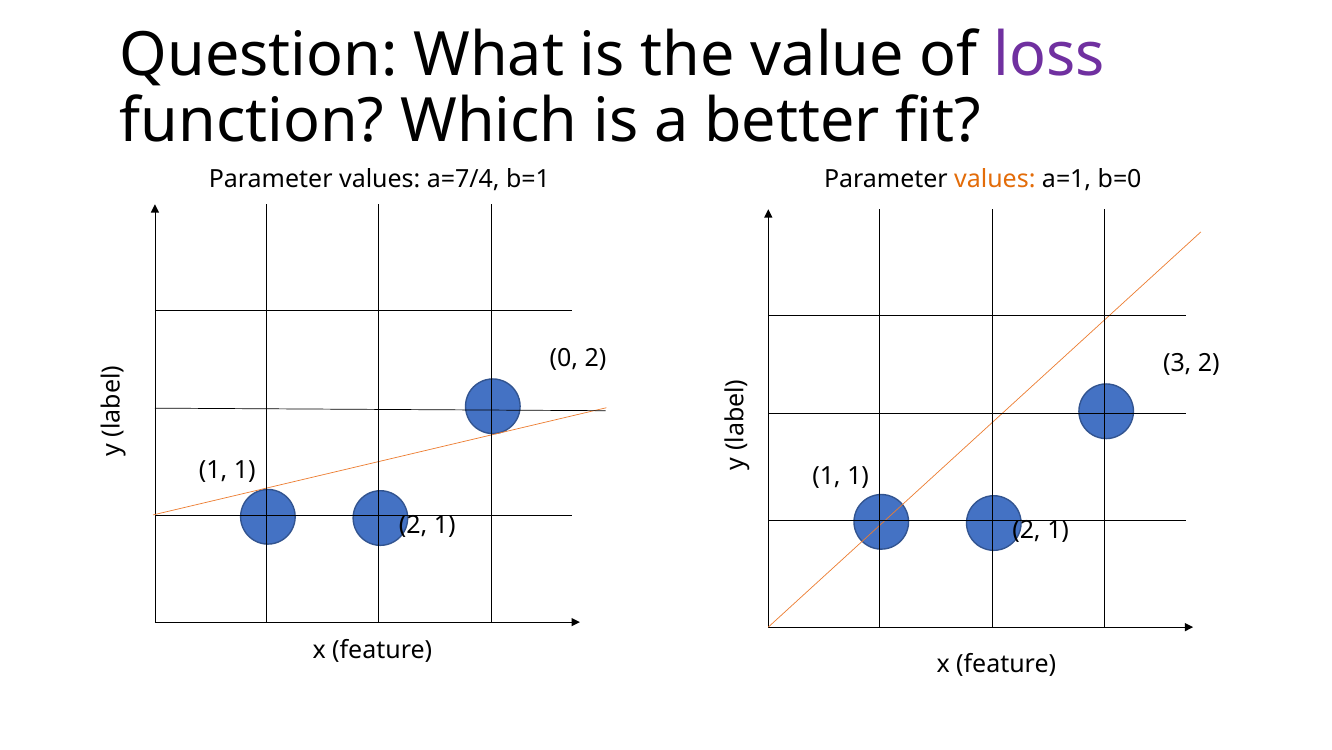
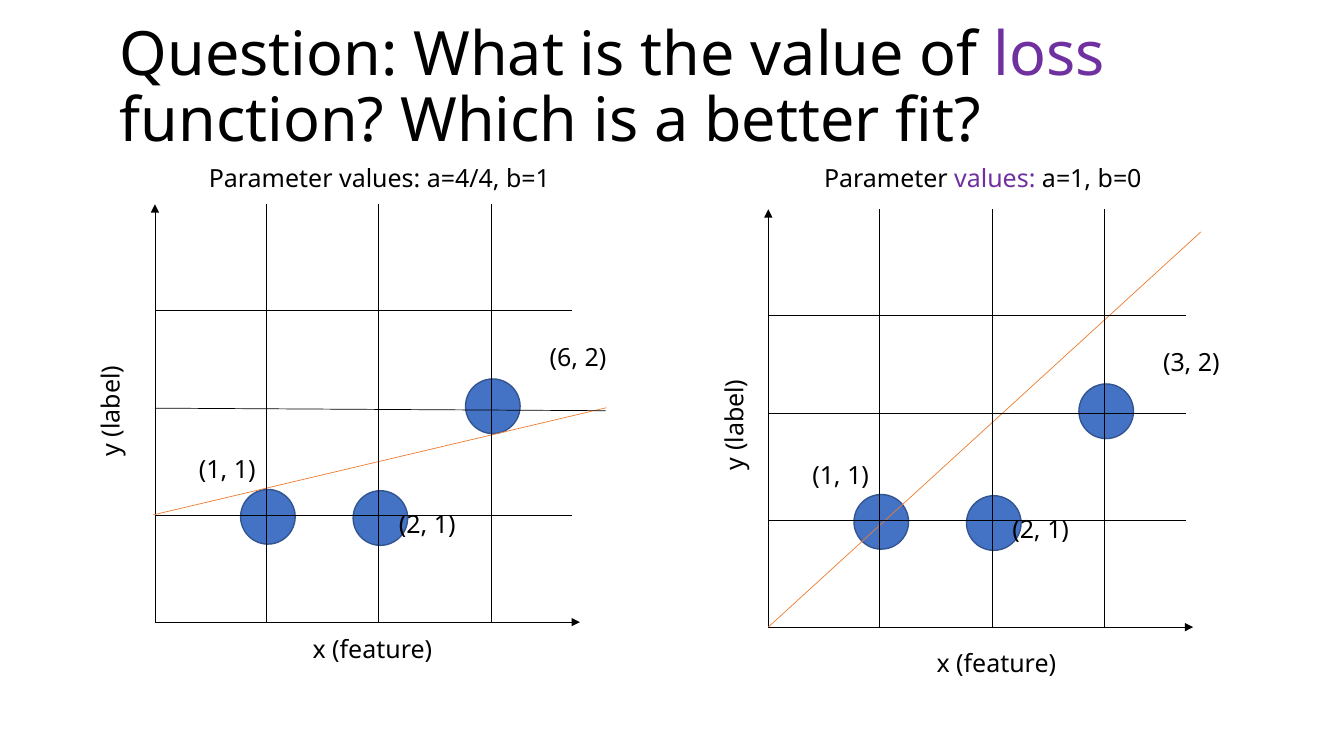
a=7/4: a=7/4 -> a=4/4 (463, 179)
values colour: orange -> purple (995, 179)
0: 0 -> 6 (564, 357)
